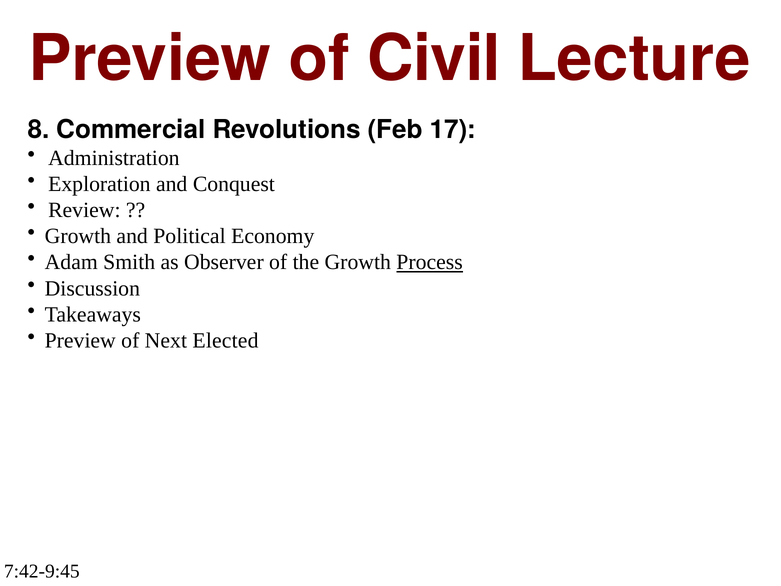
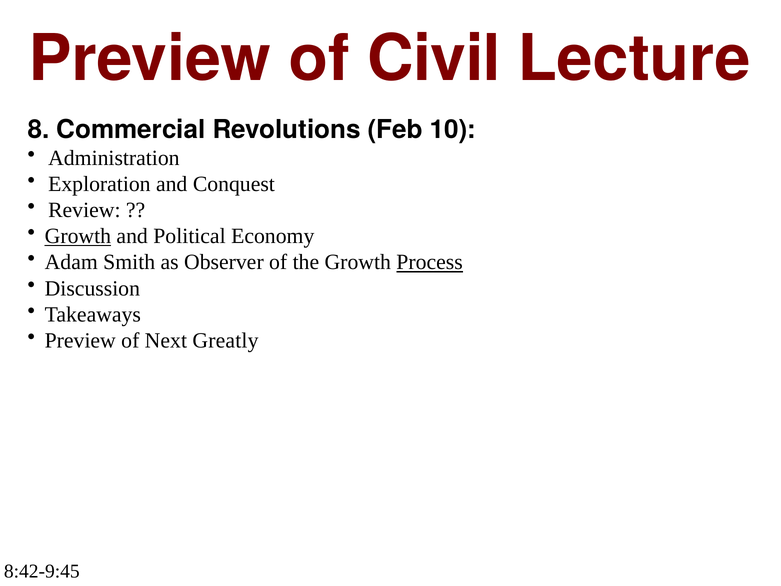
17: 17 -> 10 (453, 130)
Growth underline: none -> present (78, 236)
Elected: Elected -> Greatly (225, 340)
7:42-9:45: 7:42-9:45 -> 8:42-9:45 (42, 571)
